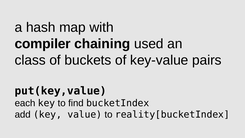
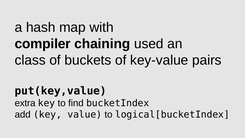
each: each -> extra (25, 103)
reality[bucketIndex: reality[bucketIndex -> logical[bucketIndex (172, 114)
